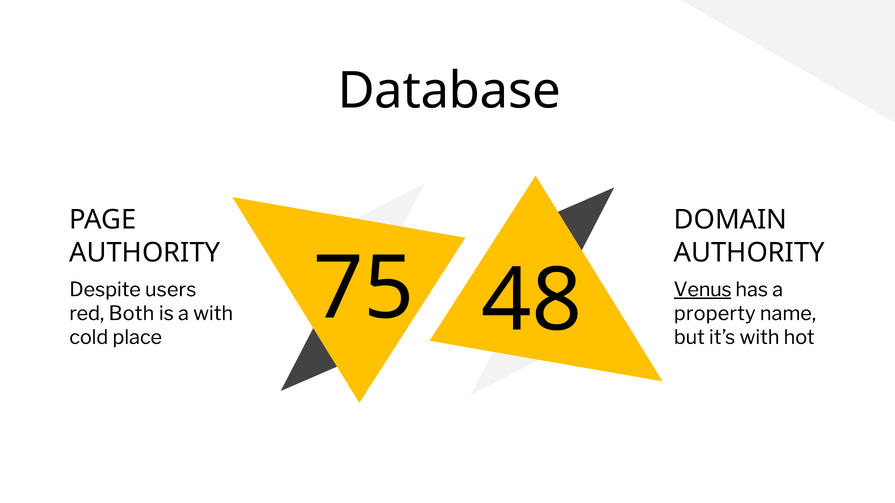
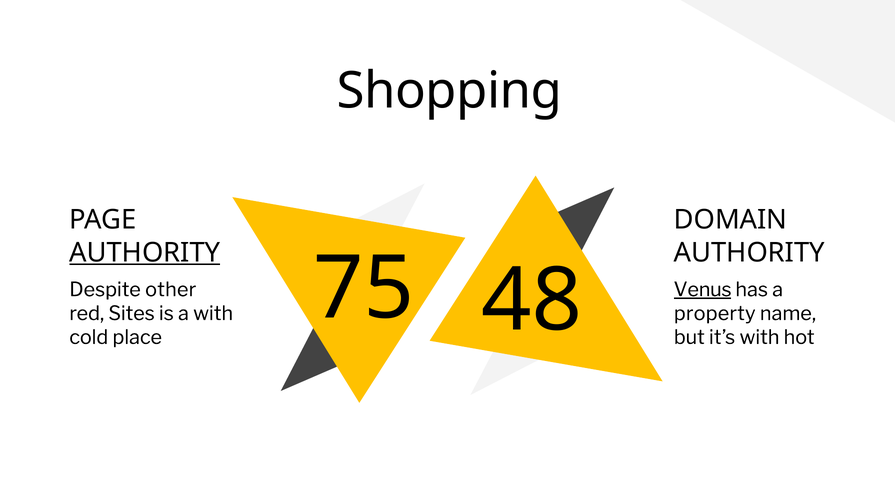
Database: Database -> Shopping (449, 91)
AUTHORITY underline: none -> present (145, 253)
users: users -> other (171, 290)
Both: Both -> Sites (132, 314)
